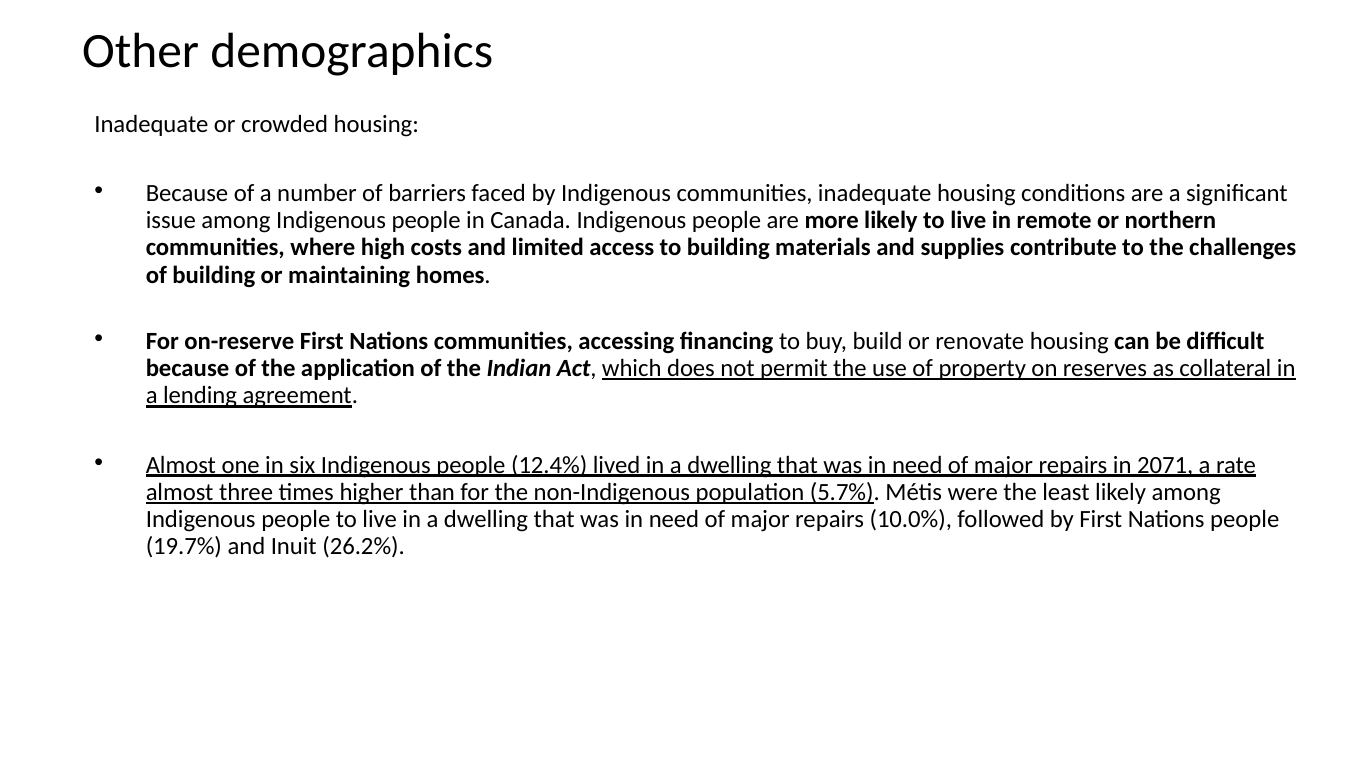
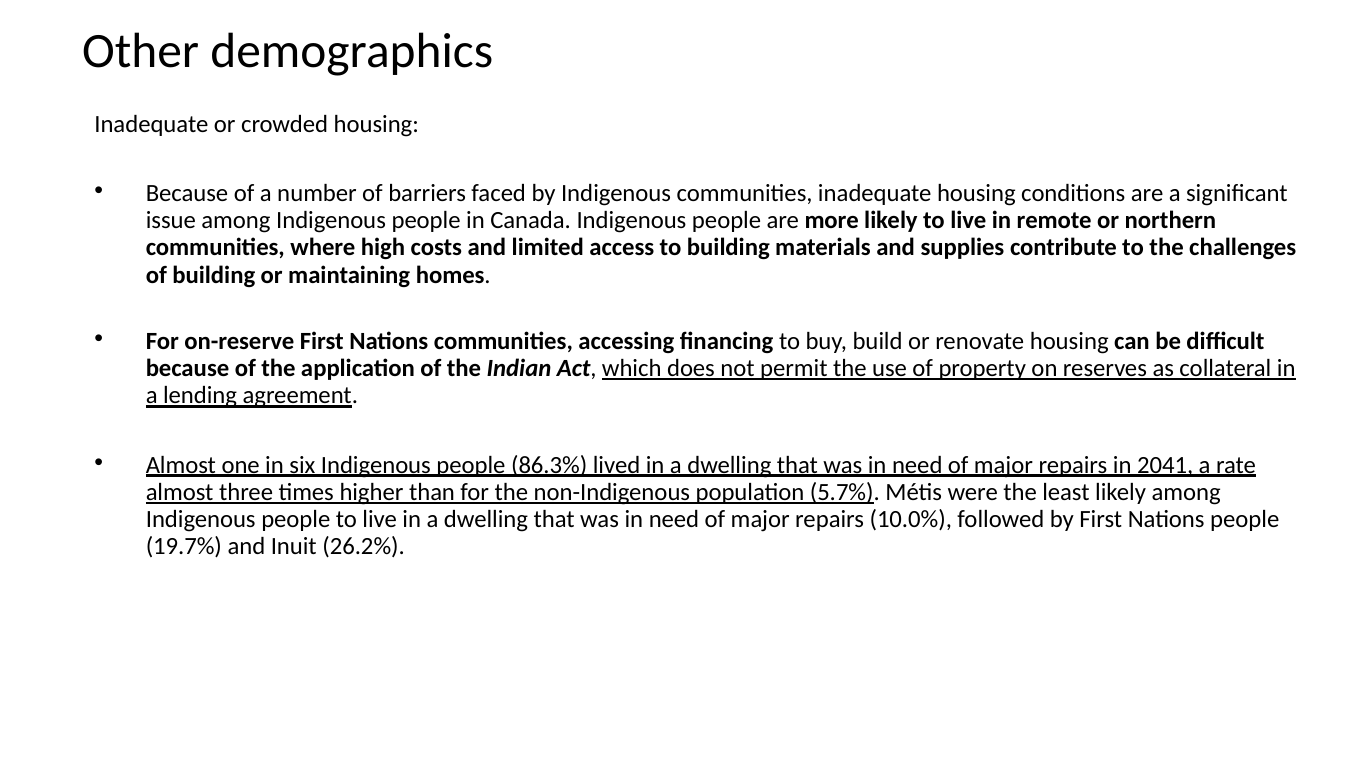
12.4%: 12.4% -> 86.3% (549, 465)
2071: 2071 -> 2041 (1165, 465)
